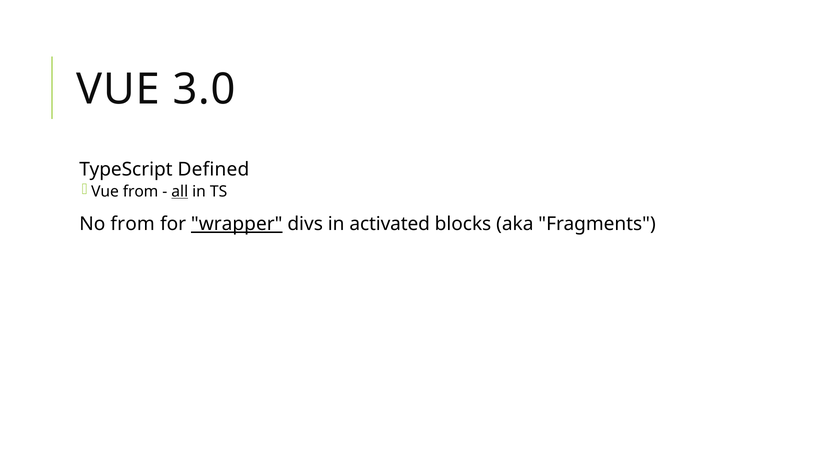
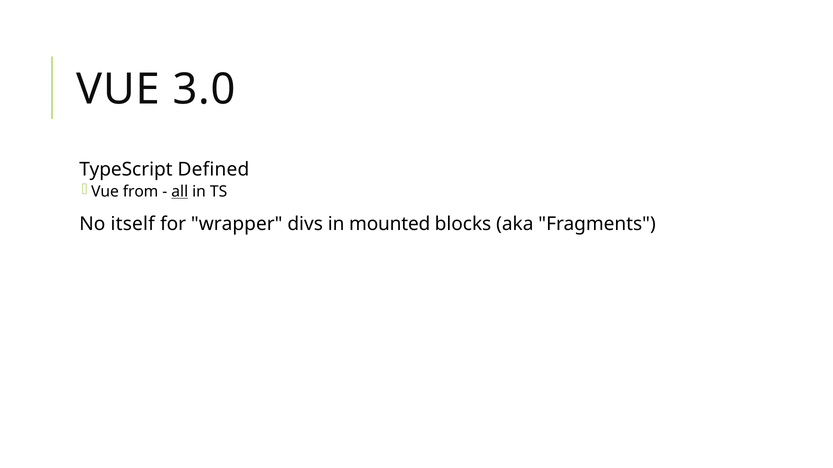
No from: from -> itself (133, 224)
wrapper underline: present -> none (237, 224)
activated: activated -> mounted (390, 224)
